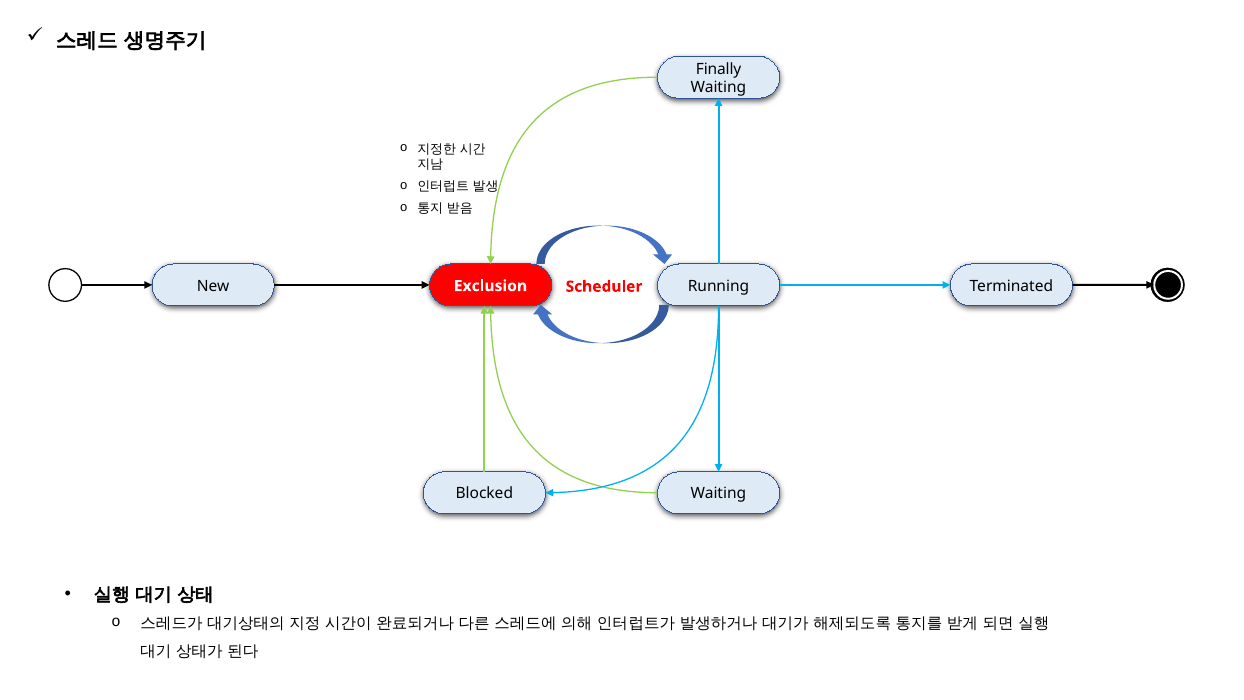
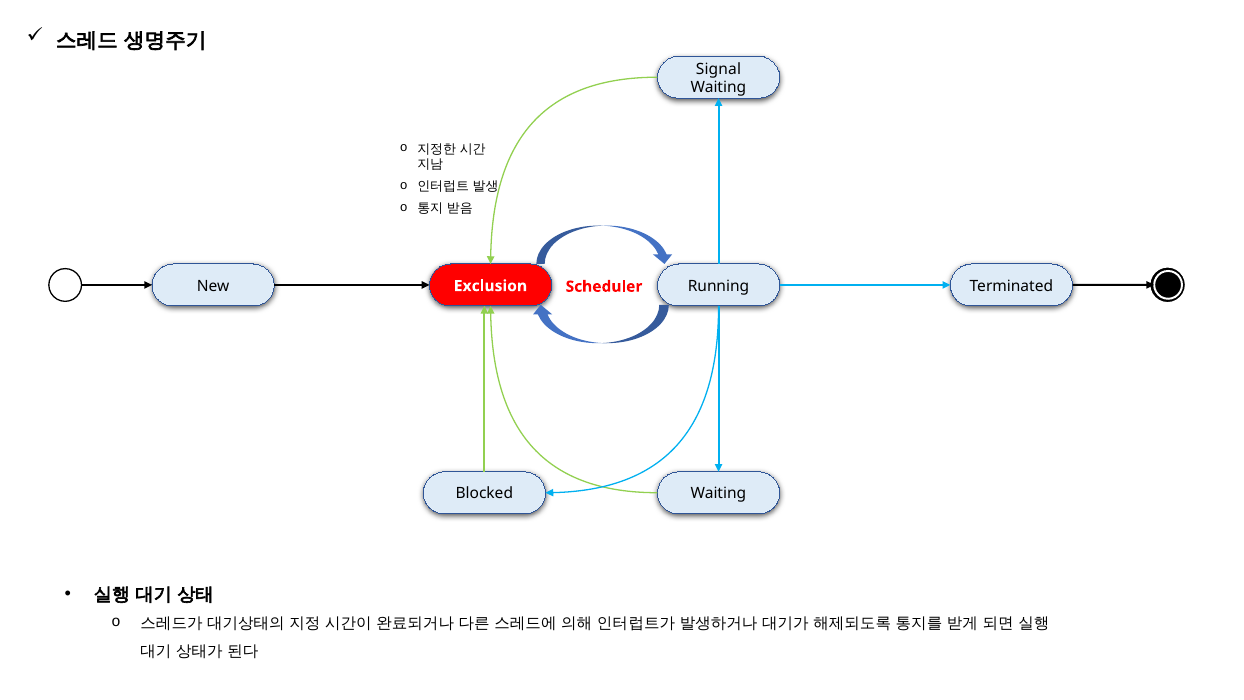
Finally: Finally -> Signal (718, 69)
